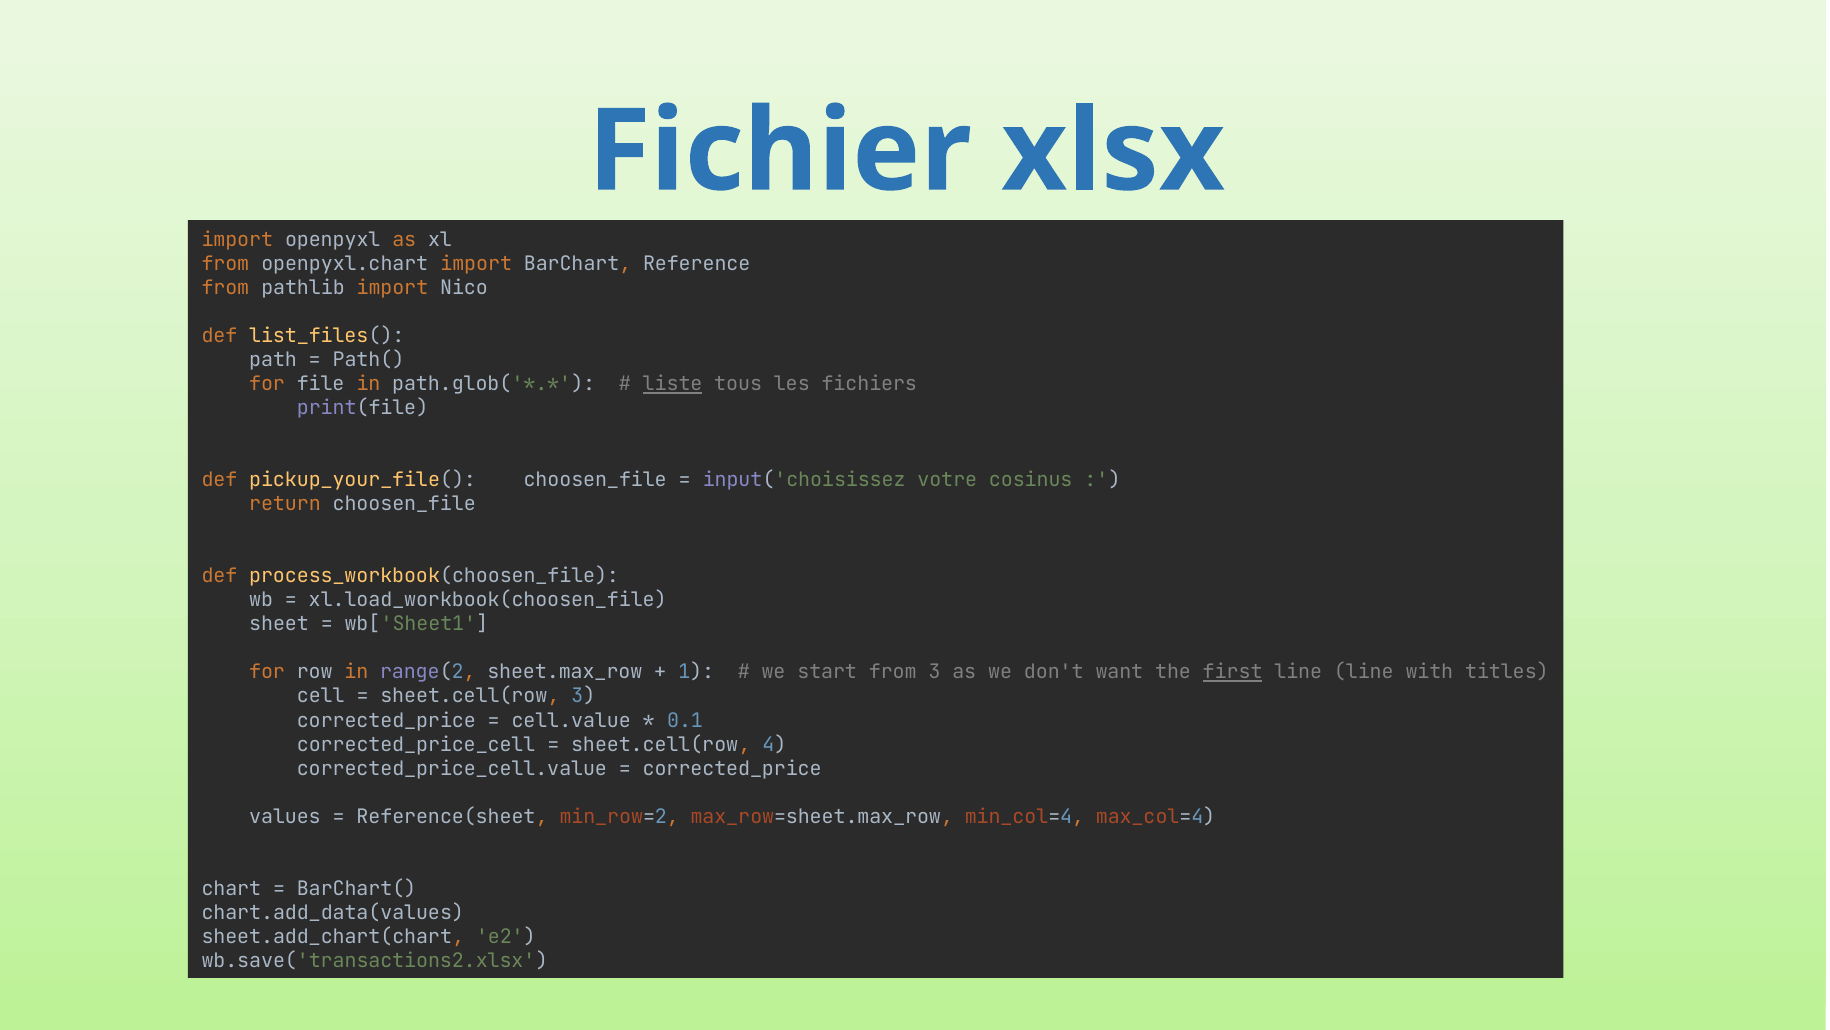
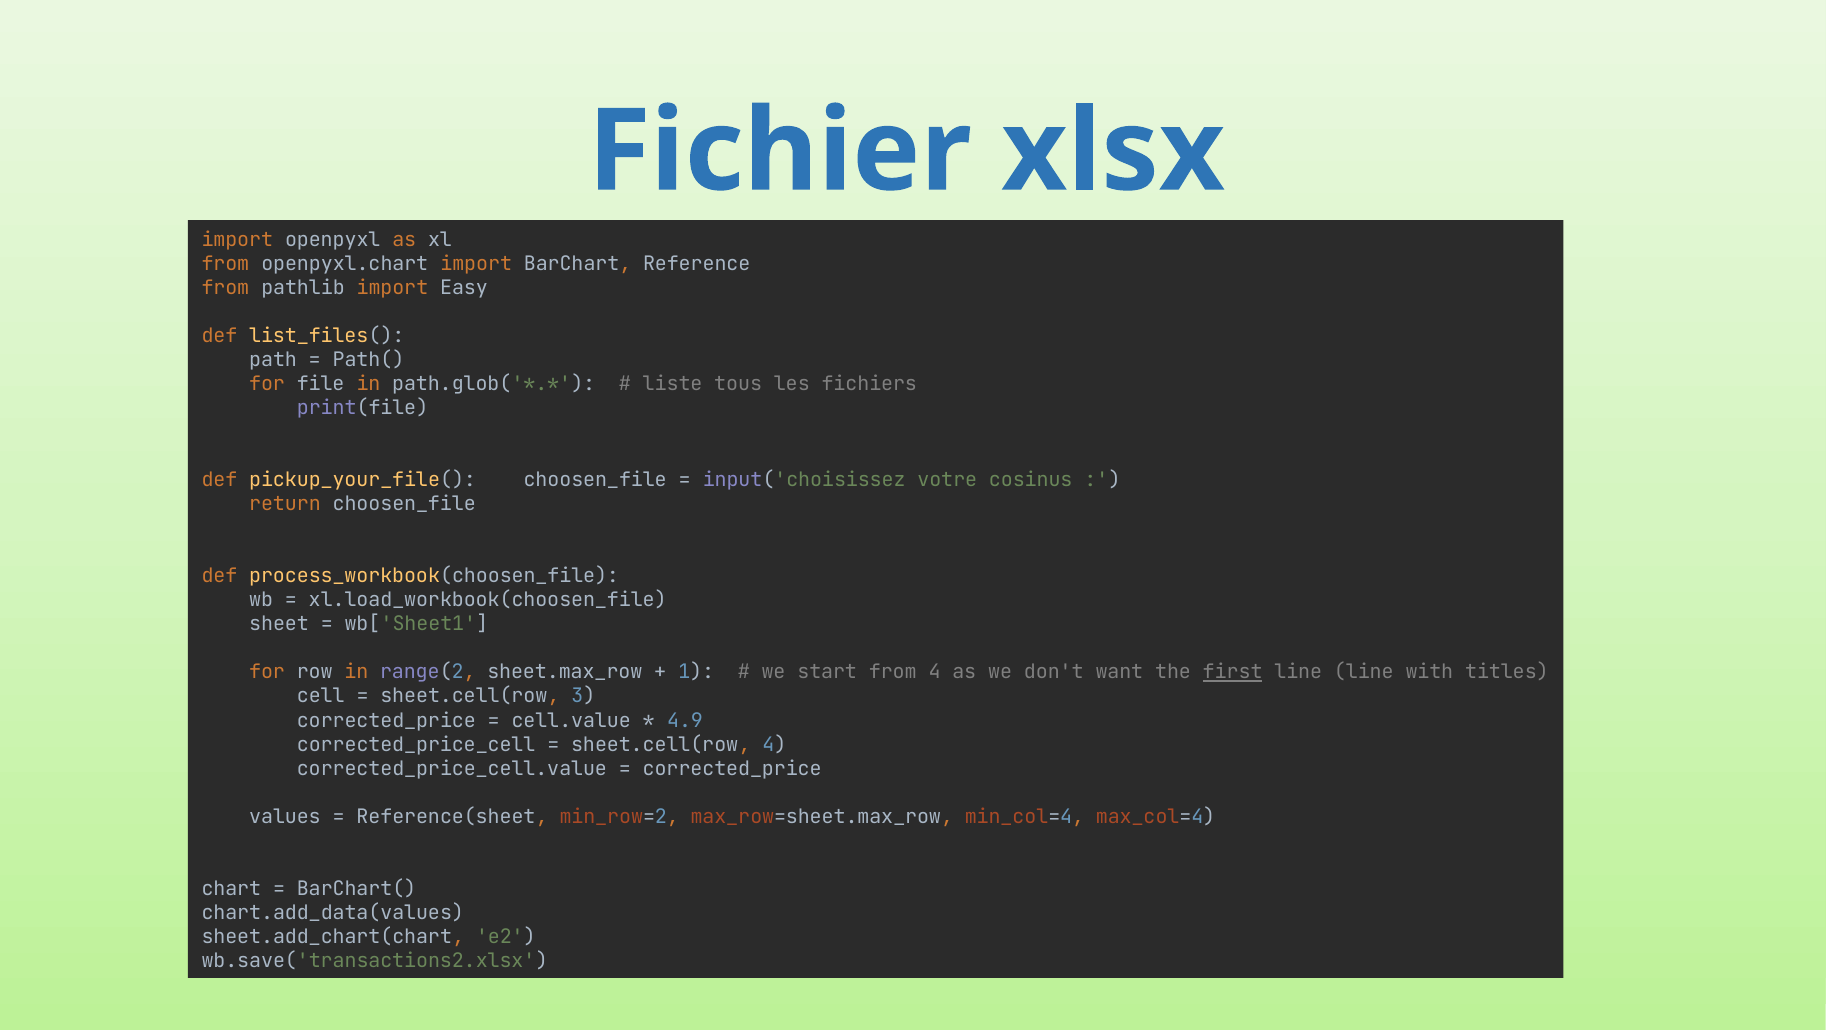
Nico: Nico -> Easy (464, 288)
liste underline: present -> none (673, 384)
from 3: 3 -> 4 (935, 672)
0.1: 0.1 -> 4.9 (685, 720)
